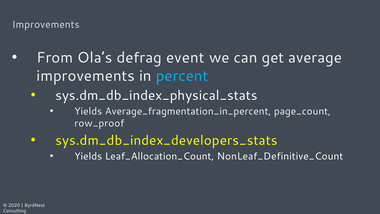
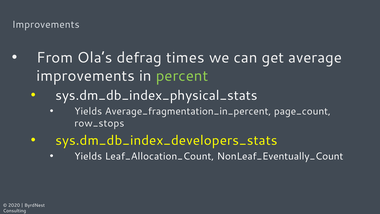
event: event -> times (185, 58)
percent colour: light blue -> light green (182, 76)
row_proof: row_proof -> row_stops (99, 123)
NonLeaf_Definitive_Count: NonLeaf_Definitive_Count -> NonLeaf_Eventually_Count (280, 156)
